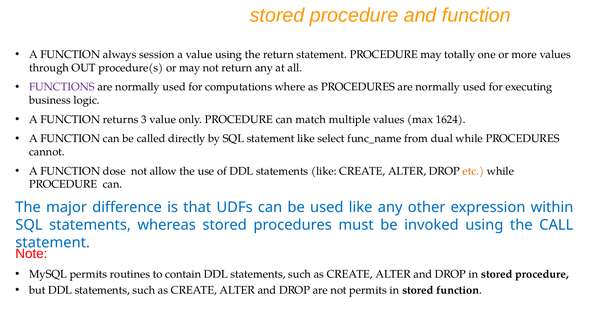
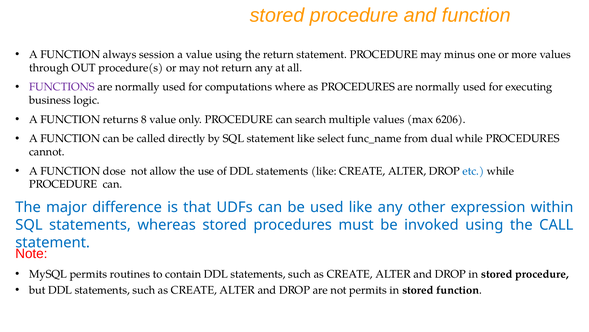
totally: totally -> minus (460, 54)
3: 3 -> 8 (144, 119)
match: match -> search (311, 119)
1624: 1624 -> 6206 (451, 119)
etc colour: orange -> blue (473, 171)
